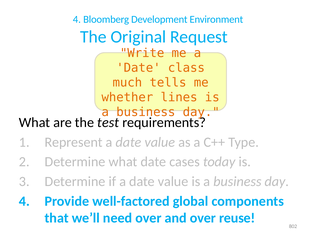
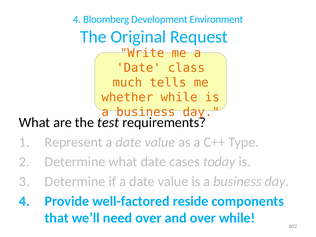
whether lines: lines -> while (179, 97)
global: global -> reside (191, 201)
over reuse: reuse -> while (237, 218)
